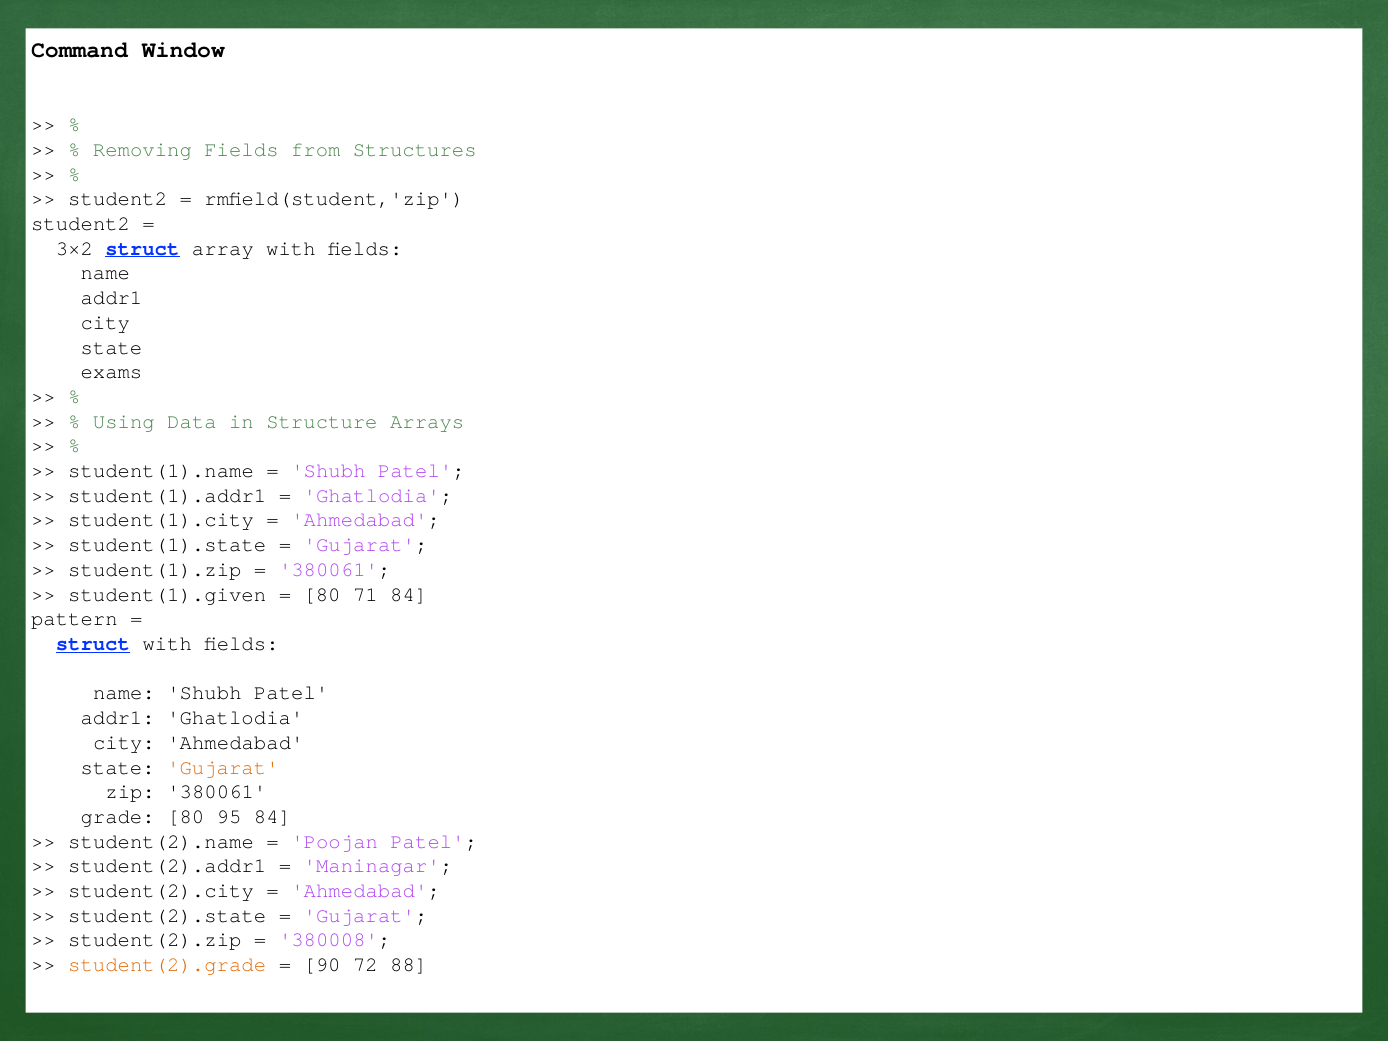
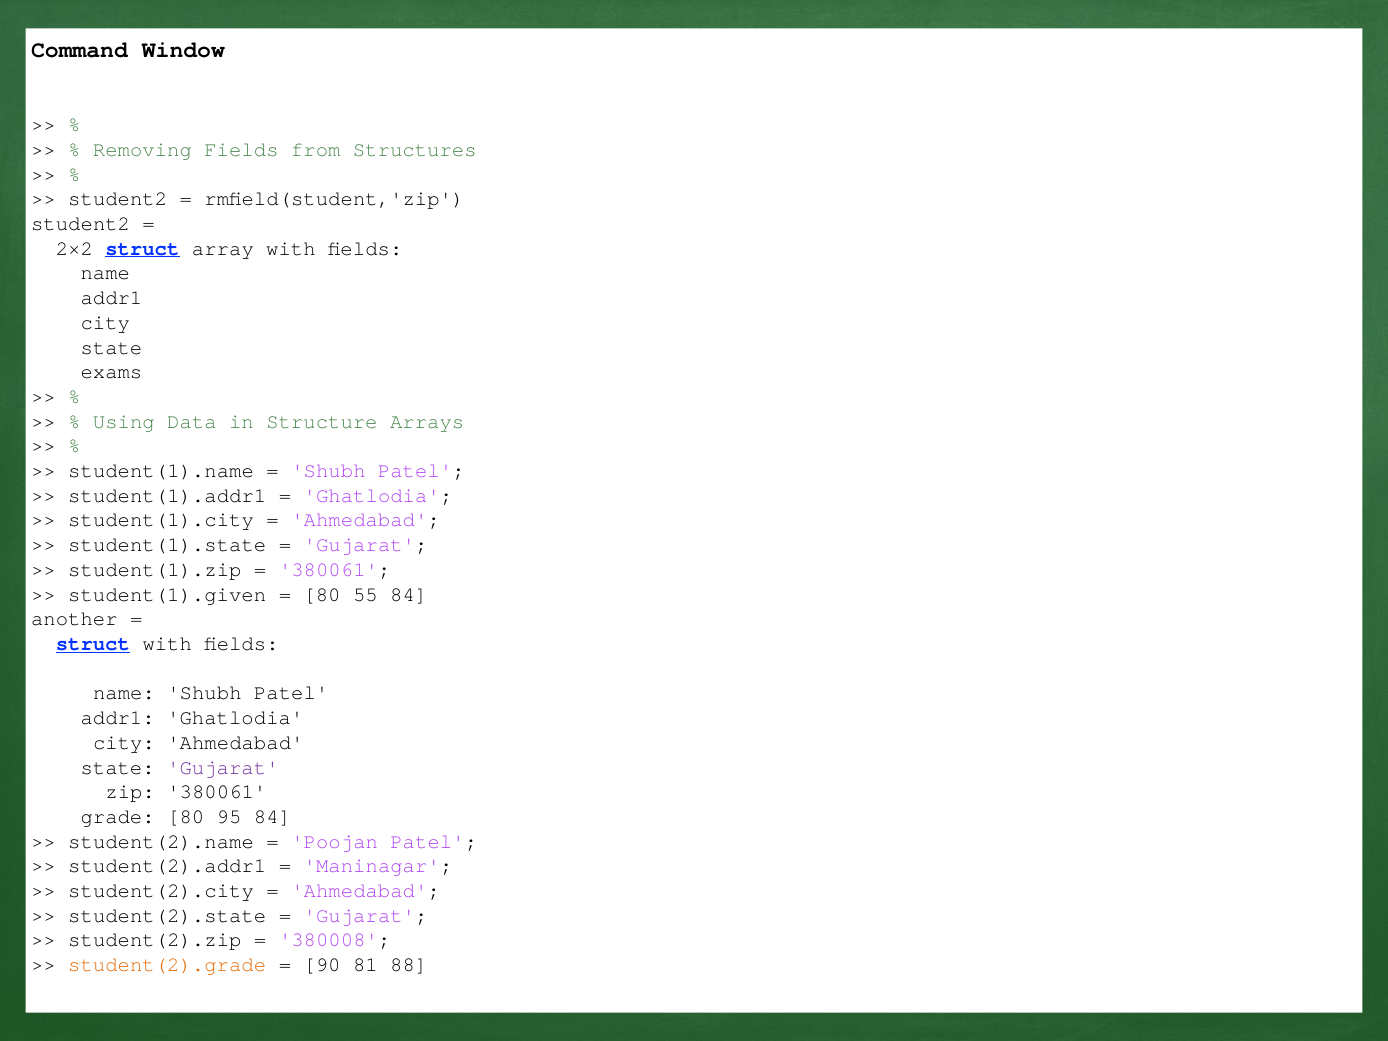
3×2: 3×2 -> 2×2 (74, 248)
71: 71 -> 55 (365, 594)
pattern: pattern -> another (74, 619)
Gujarat colour: orange -> purple (223, 767)
72: 72 -> 81 (365, 965)
